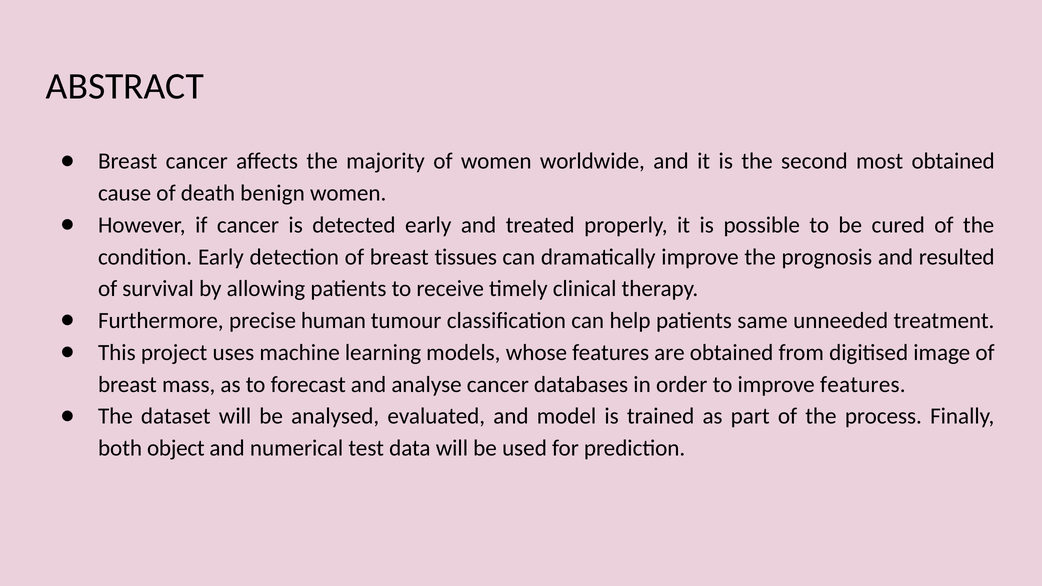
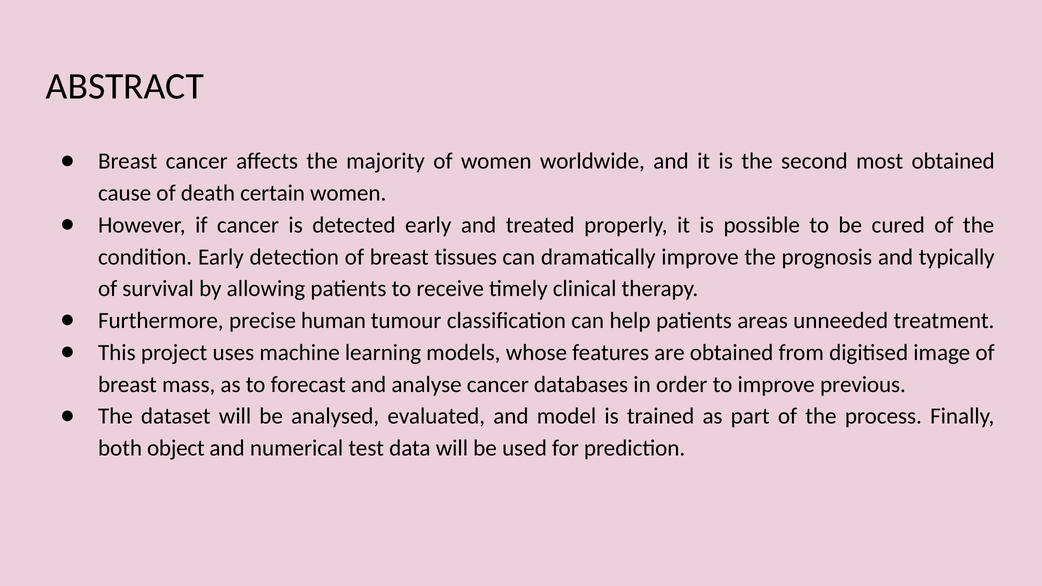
benign: benign -> certain (273, 193)
resulted: resulted -> typically (957, 257)
same: same -> areas (763, 321)
improve features: features -> previous (863, 384)
